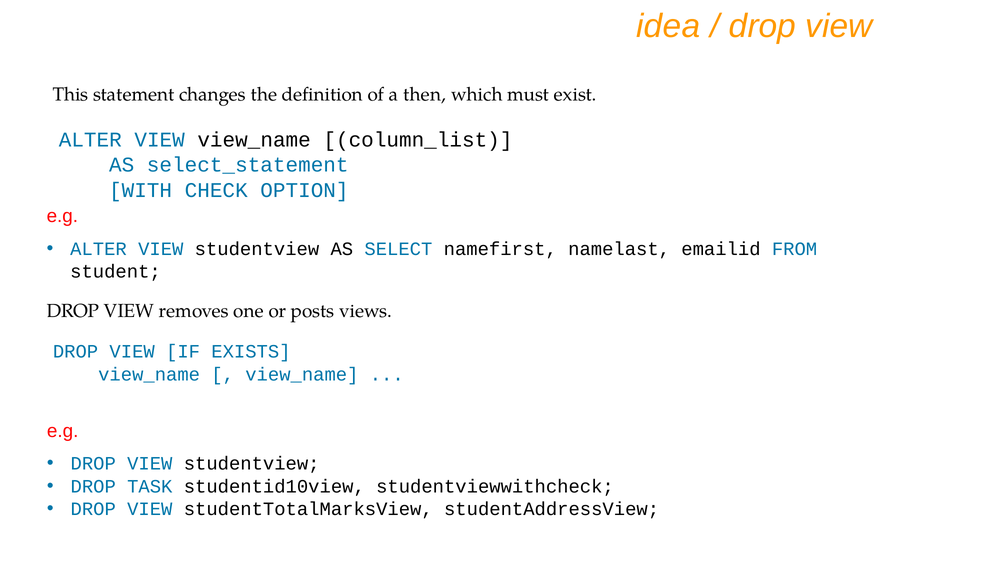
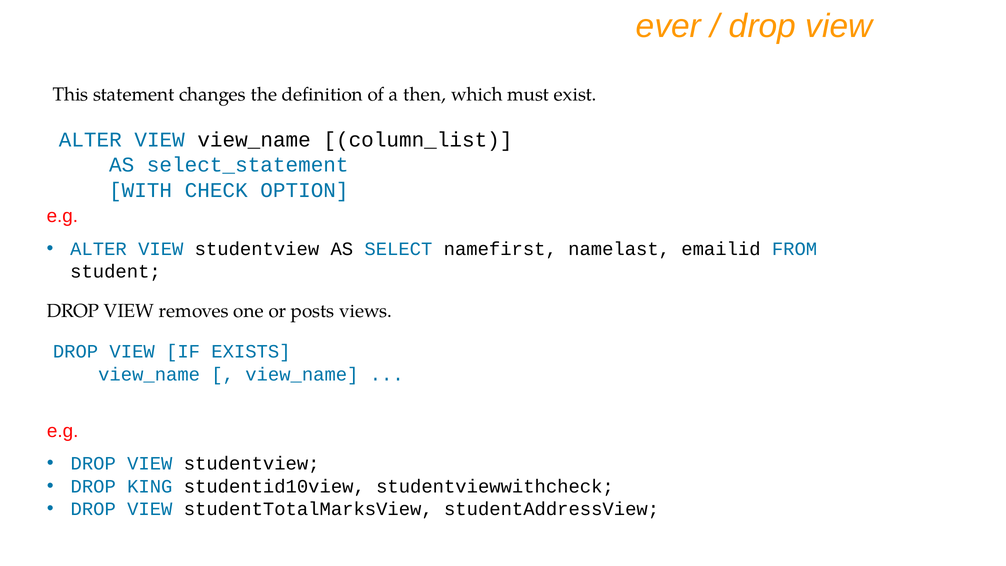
idea: idea -> ever (668, 26)
TASK: TASK -> KING (150, 486)
